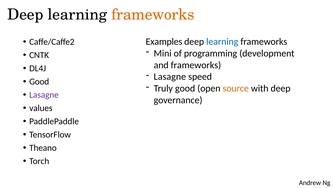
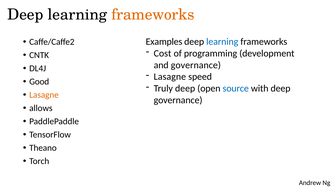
Mini: Mini -> Cost (163, 53)
and frameworks: frameworks -> governance (196, 65)
Truly good: good -> deep (185, 88)
source colour: orange -> blue (236, 88)
Lasagne colour: purple -> orange (44, 95)
values: values -> allows (41, 108)
